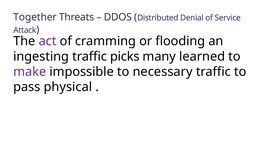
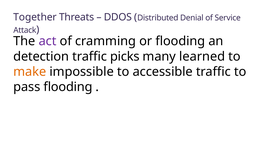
ingesting: ingesting -> detection (41, 56)
make colour: purple -> orange (30, 72)
necessary: necessary -> accessible (163, 72)
pass physical: physical -> flooding (68, 87)
